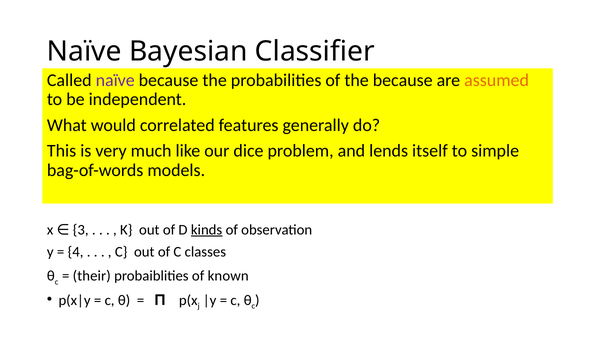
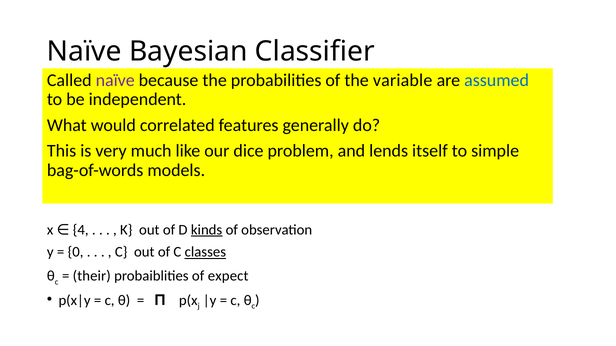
the because: because -> variable (403, 80)
assumed colour: orange -> blue (497, 80)
3: 3 -> 4 (81, 230)
4: 4 -> 0 (76, 252)
classes underline: none -> present (205, 252)
of known: known -> expect (228, 276)
